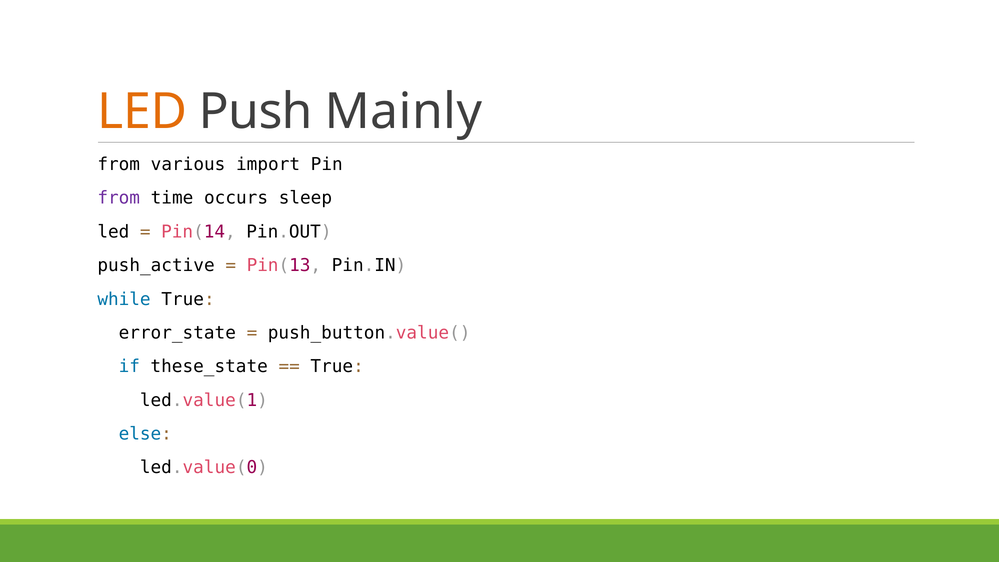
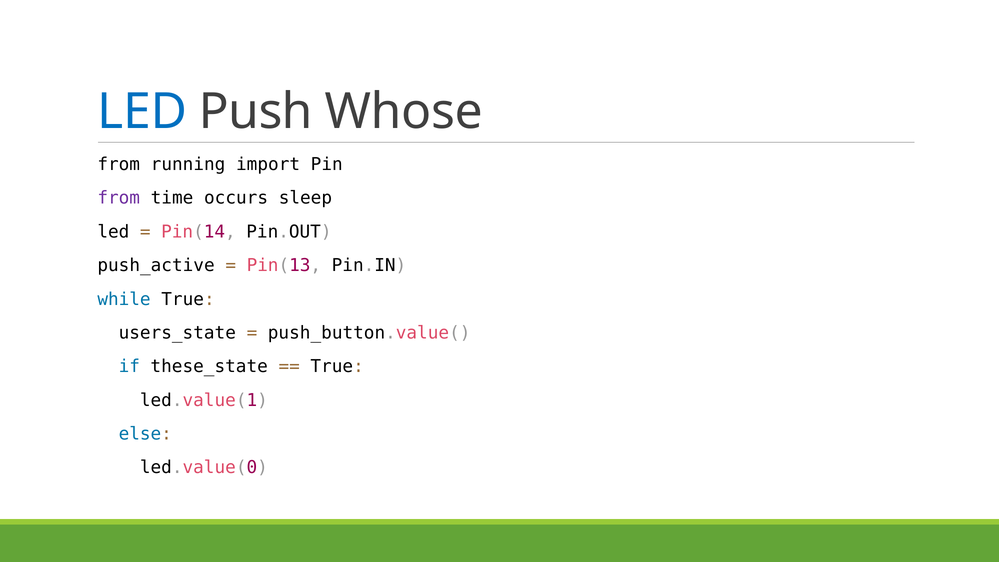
LED colour: orange -> blue (142, 112)
Mainly: Mainly -> Whose (404, 112)
various: various -> running (188, 164)
error_state: error_state -> users_state (177, 333)
